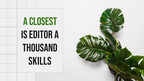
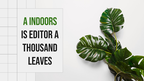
CLOSEST: CLOSEST -> INDOORS (43, 21)
SKILLS: SKILLS -> LEAVES (40, 61)
